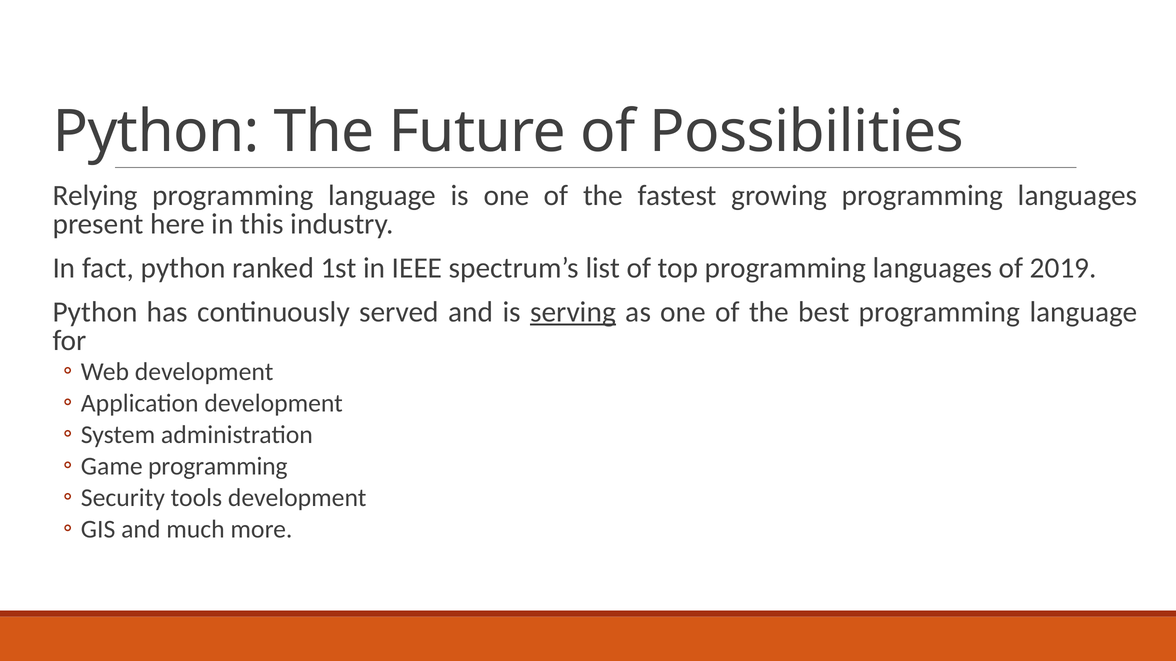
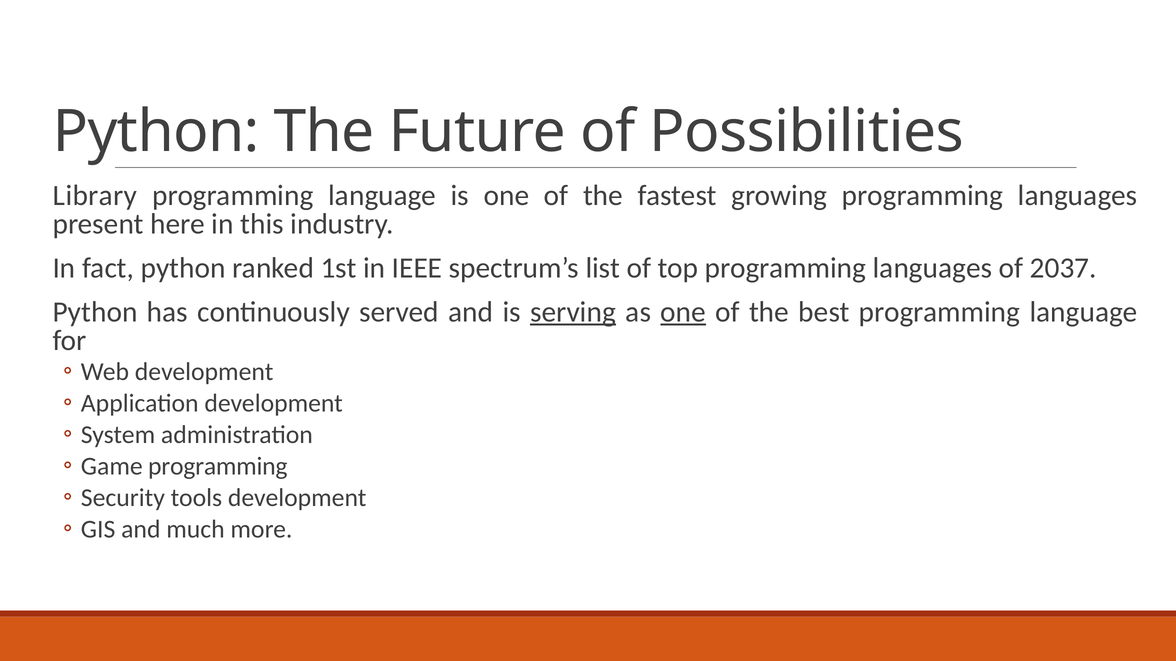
Relying: Relying -> Library (95, 196)
2019: 2019 -> 2037 (1063, 268)
one underline: none -> present (683, 312)
